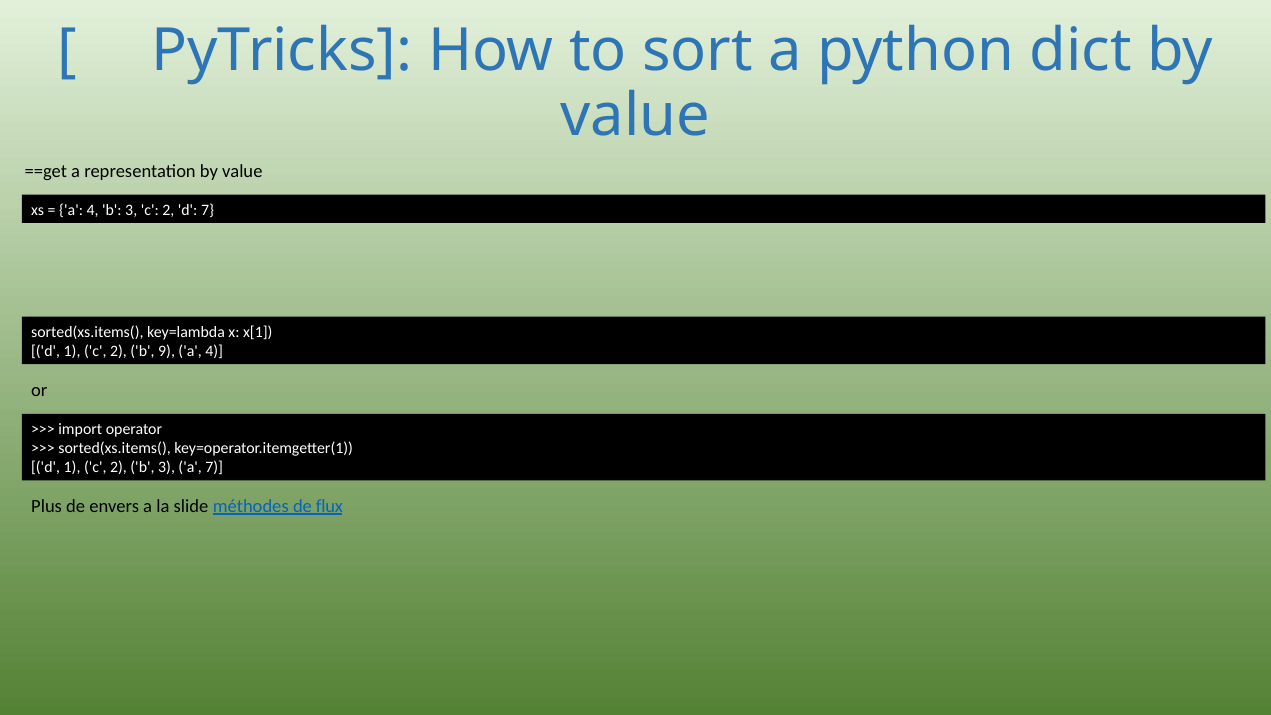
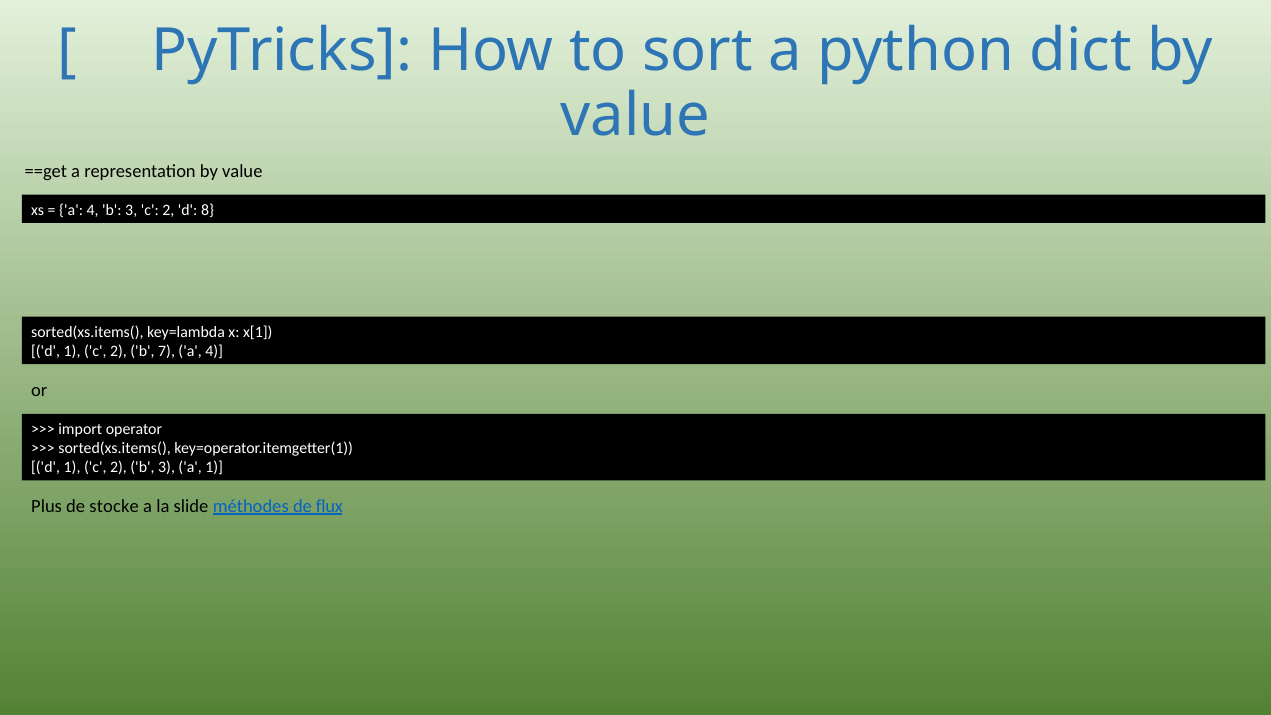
d 7: 7 -> 8 (208, 210)
9: 9 -> 7 (167, 351)
a 7: 7 -> 1 (214, 467)
envers: envers -> stocke (114, 506)
